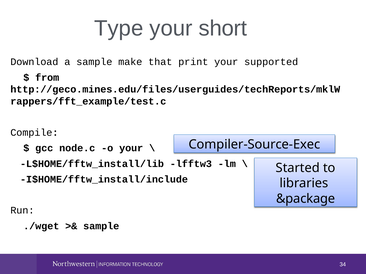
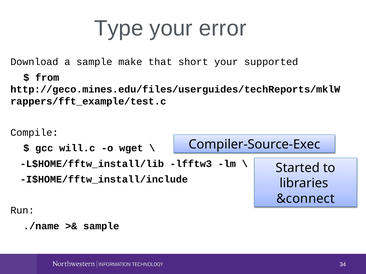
short: short -> error (223, 28)
print: print -> short (193, 62)
node.c: node.c -> will.c (77, 148)
o your: your -> wget (131, 148)
&package: &package -> &connect (306, 199)
./wget: ./wget -> ./name (41, 226)
